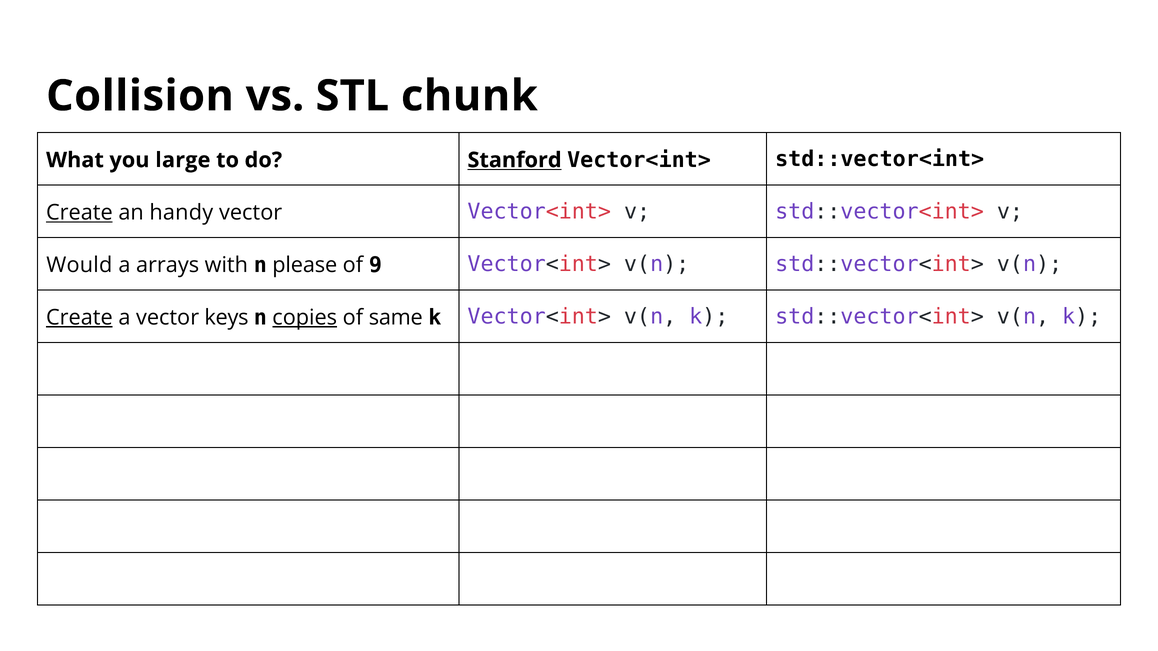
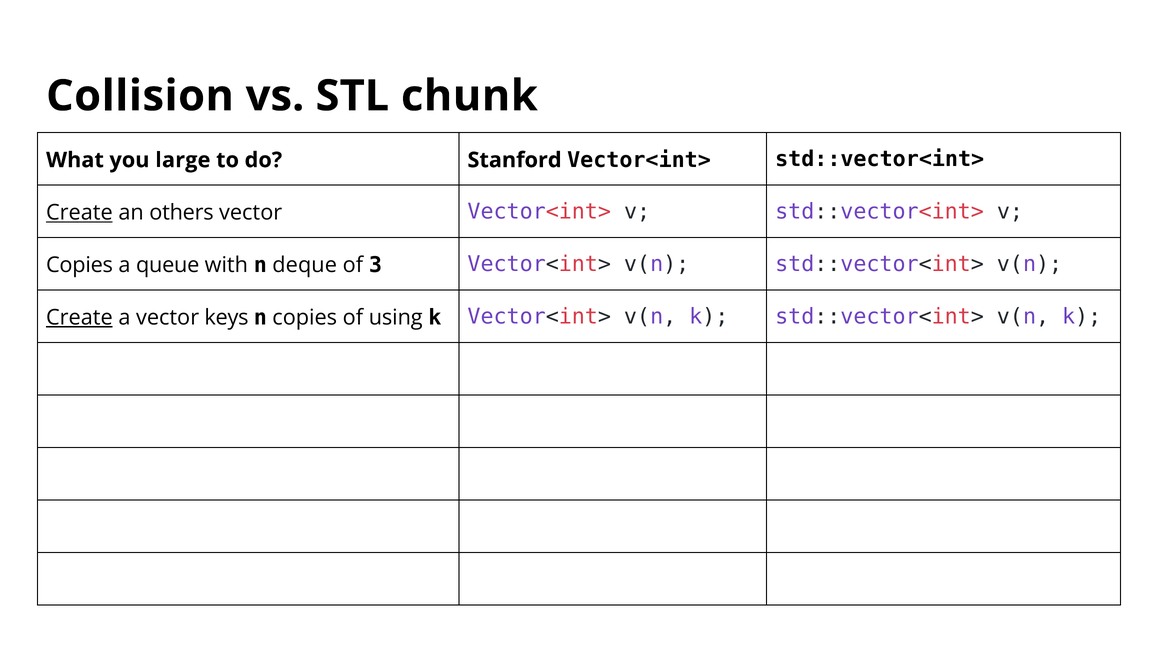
Stanford underline: present -> none (515, 160)
handy: handy -> others (182, 213)
Would: Would -> Copies (79, 265)
arrays: arrays -> queue (168, 265)
please: please -> deque (305, 265)
9: 9 -> 3 (375, 265)
copies underline: present -> none (305, 318)
same: same -> using (396, 318)
